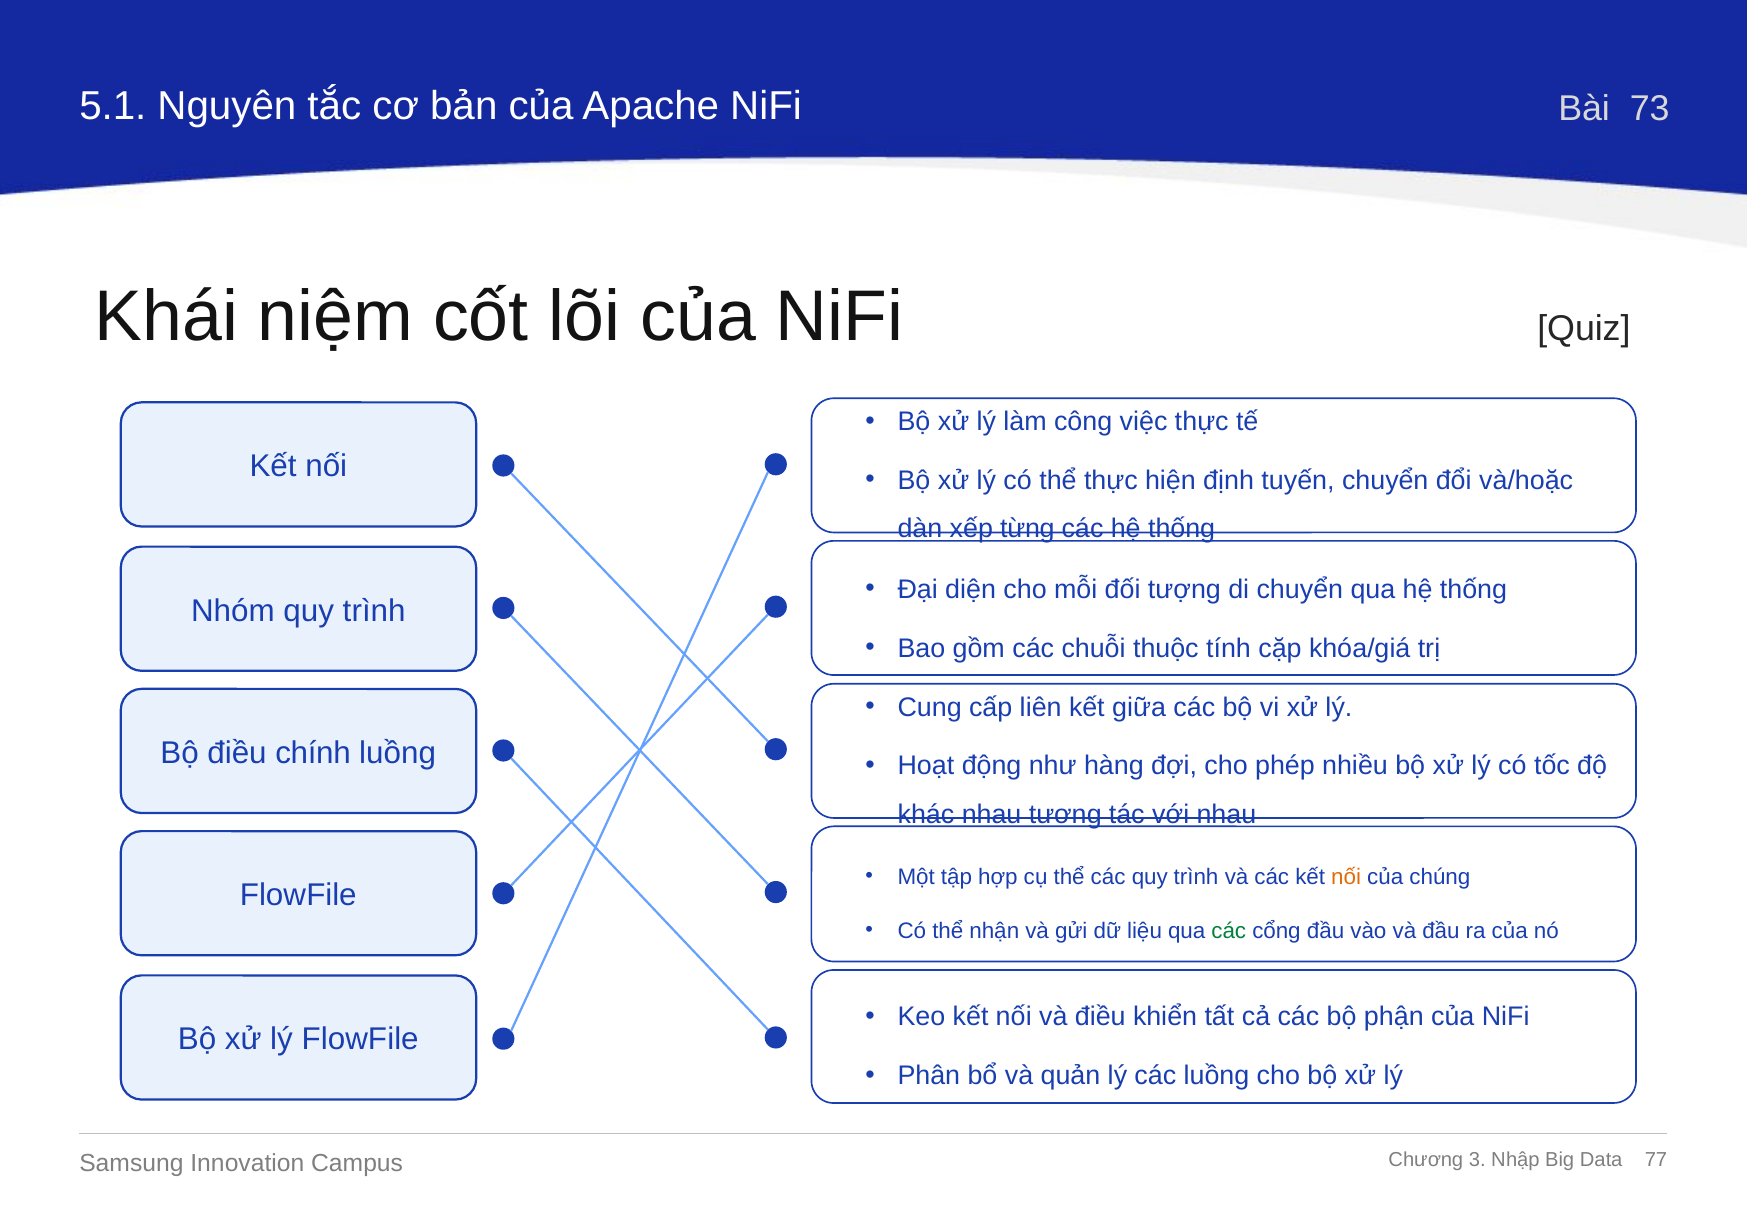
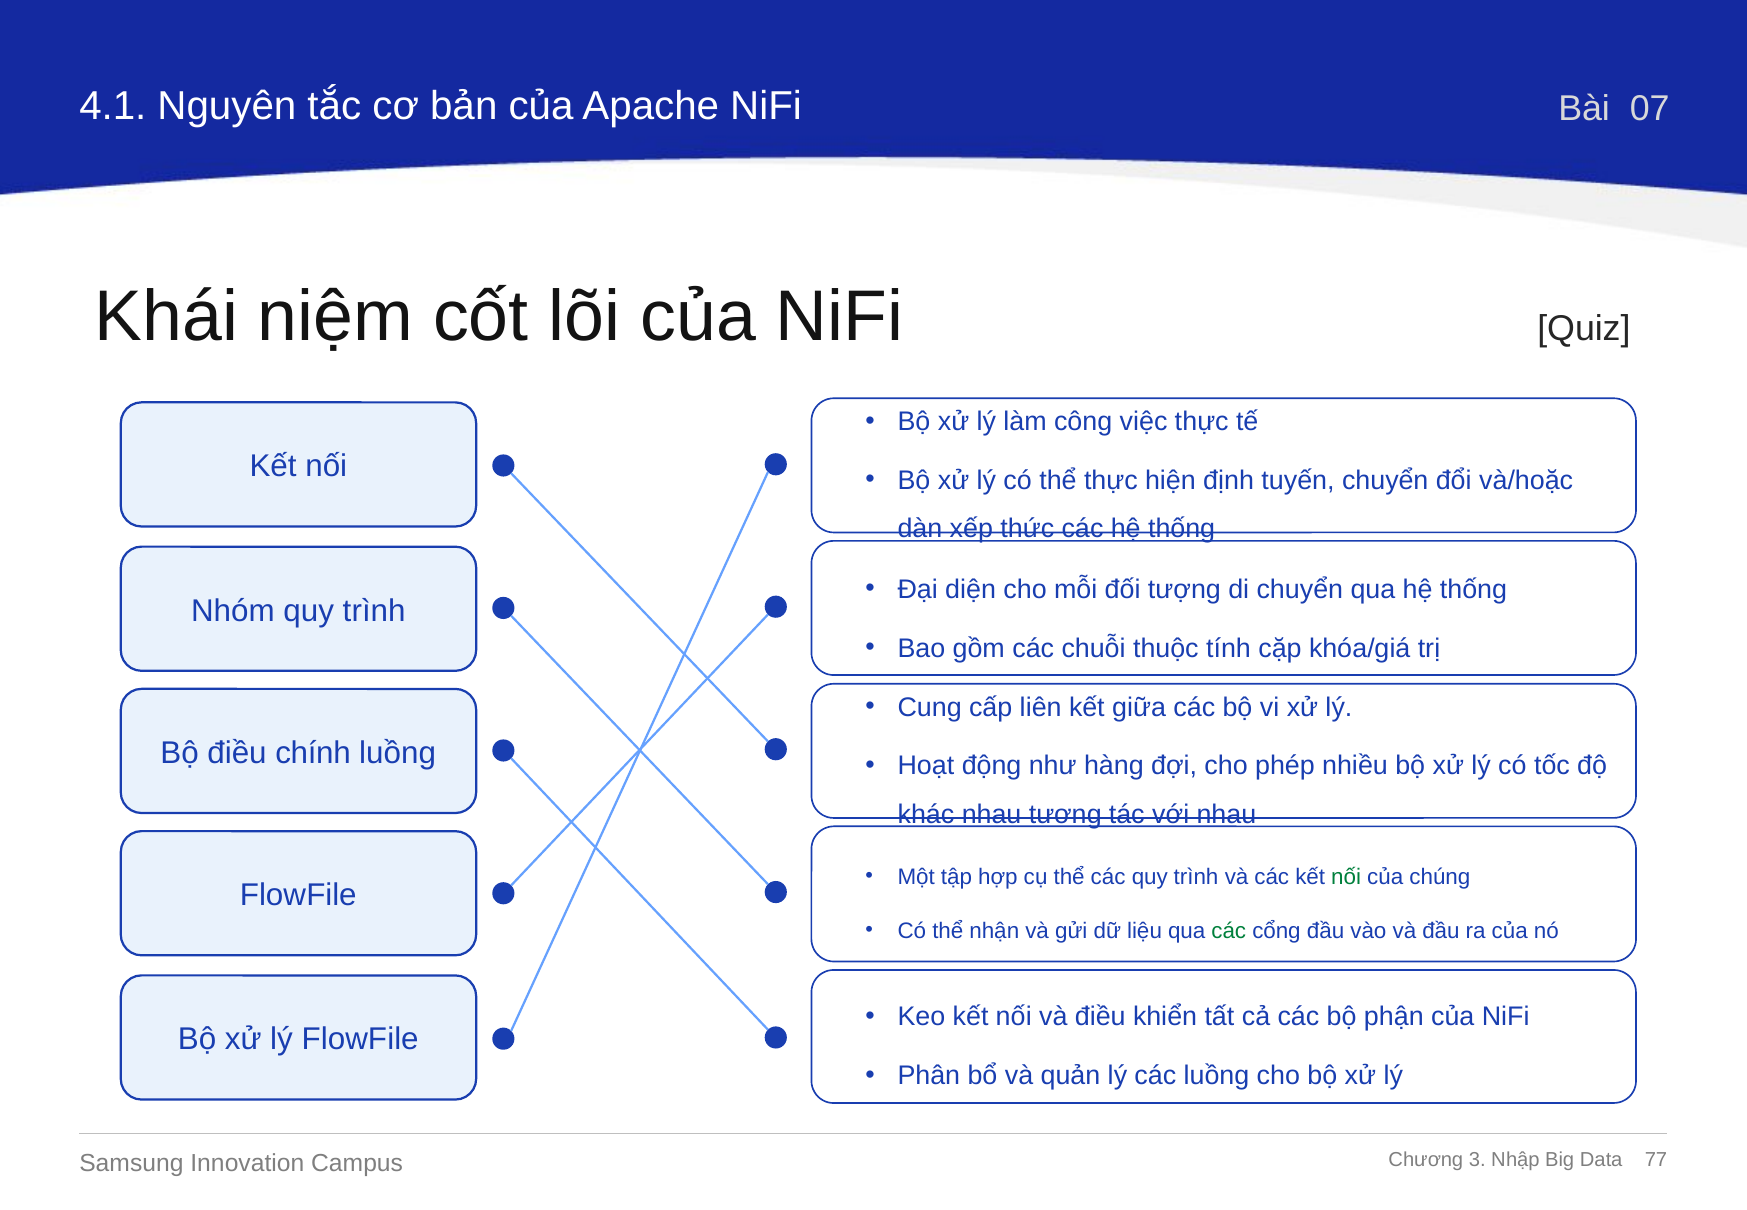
5.1: 5.1 -> 4.1 (113, 106)
73: 73 -> 07 (1650, 109)
từng: từng -> thức (1027, 529)
nối colour: orange -> green (1346, 876)
